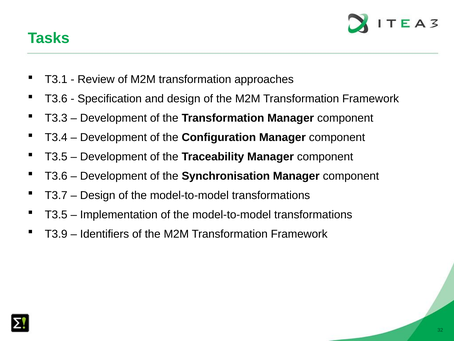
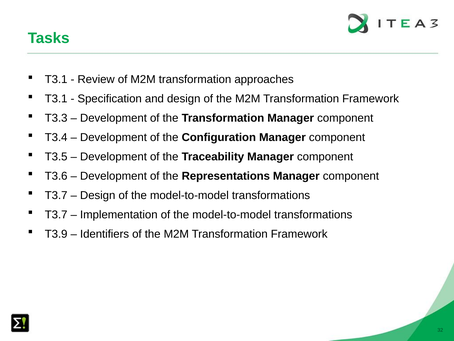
T3.6: T3.6 -> T3.1 (56, 99)
Synchronisation: Synchronisation -> Representations (226, 176)
T3.5: T3.5 -> T3.7 (56, 214)
